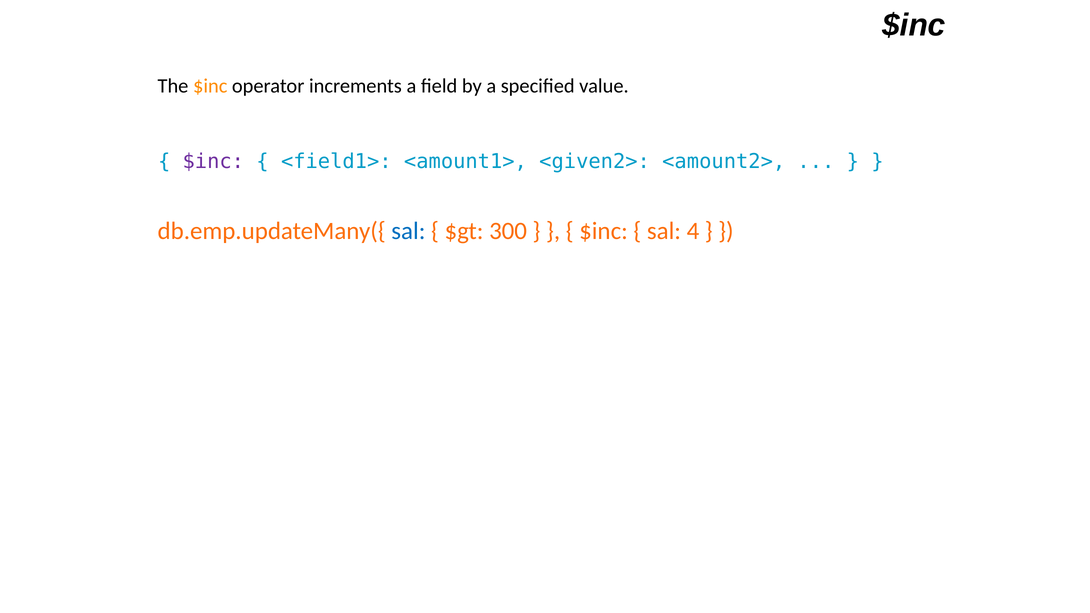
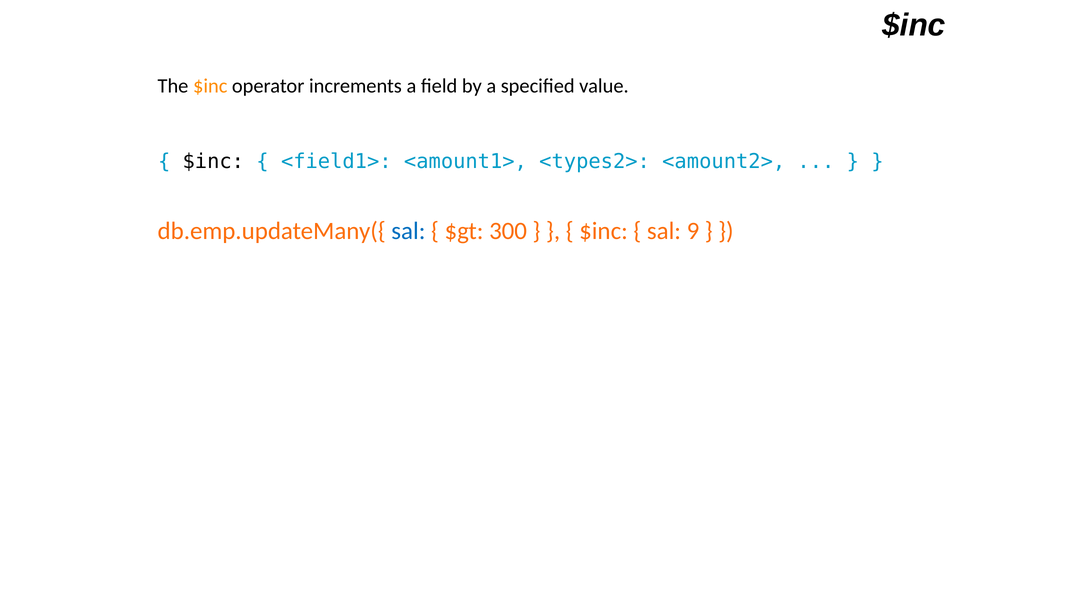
$inc colour: purple -> black (213, 162)
<given2>: <given2> -> <types2> (595, 162)
4: 4 -> 9 (693, 231)
